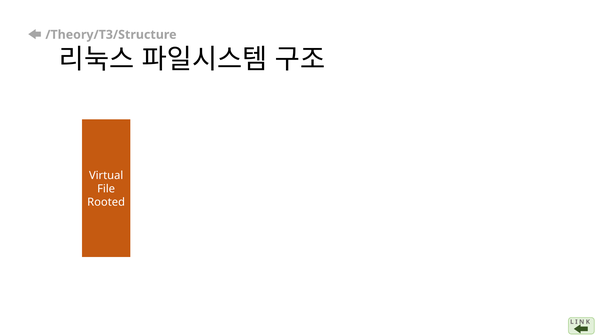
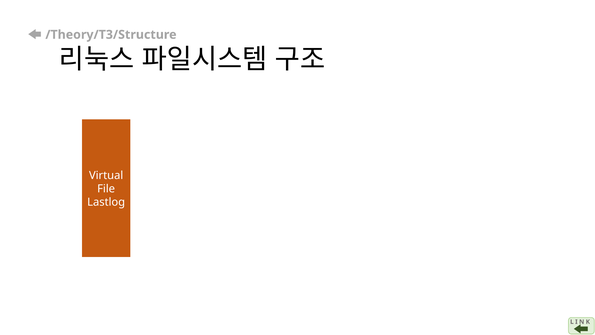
Rooted: Rooted -> Lastlog (106, 202)
